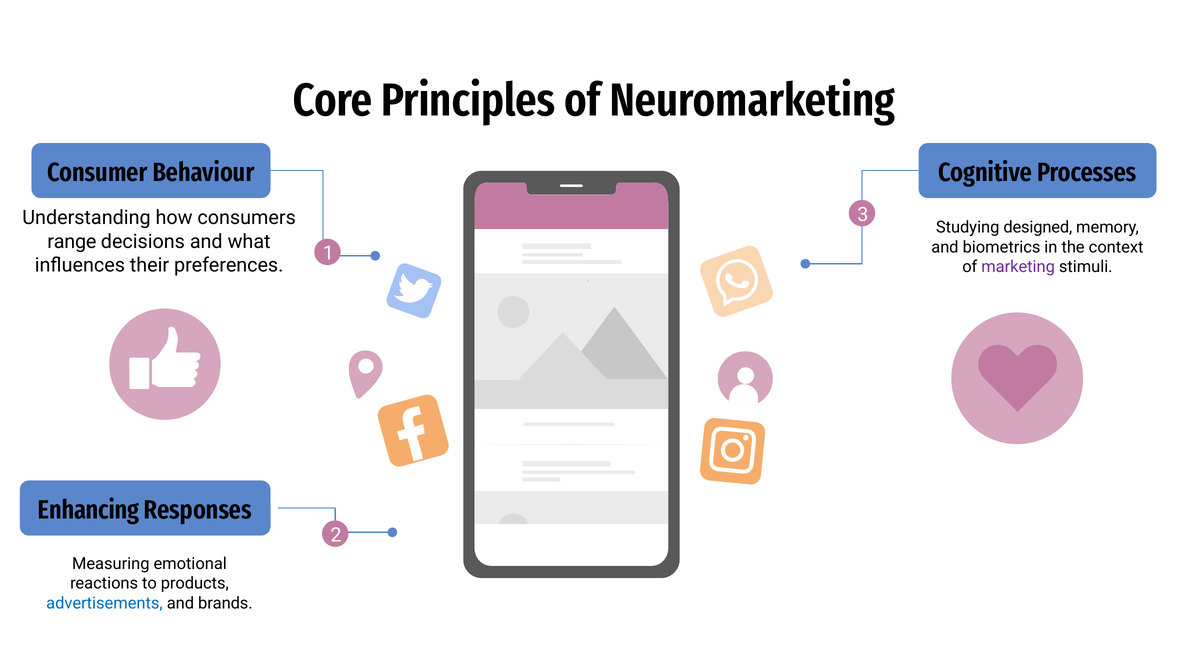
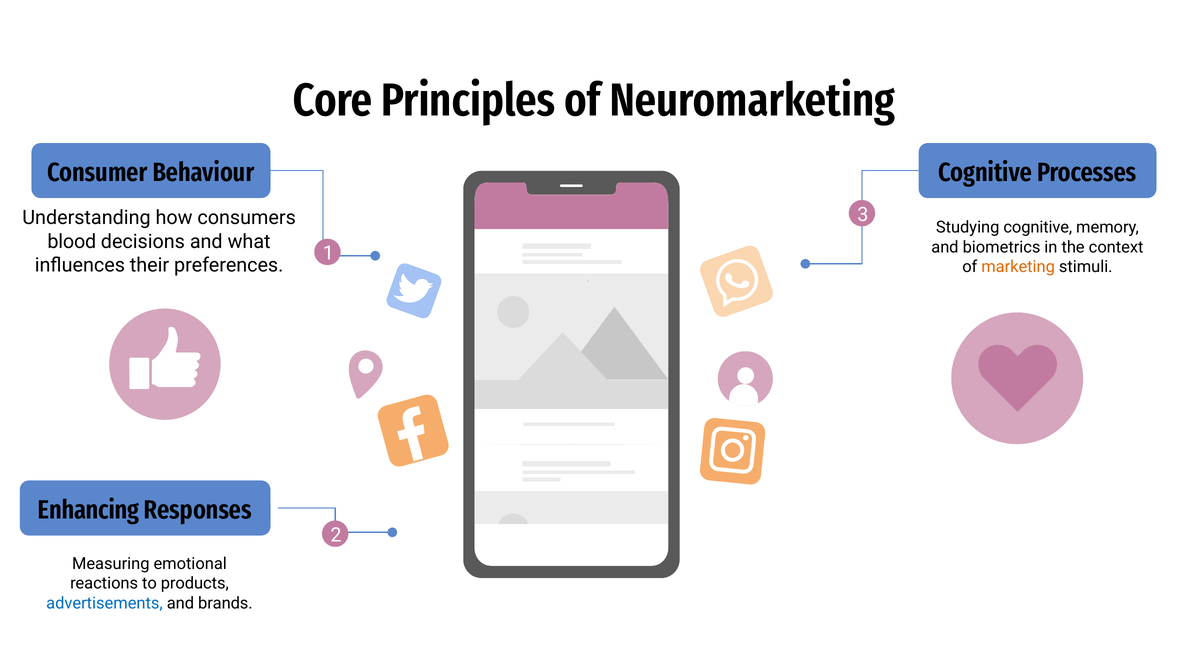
Studying designed: designed -> cognitive (1038, 227)
range: range -> blood (72, 242)
marketing colour: purple -> orange (1018, 267)
